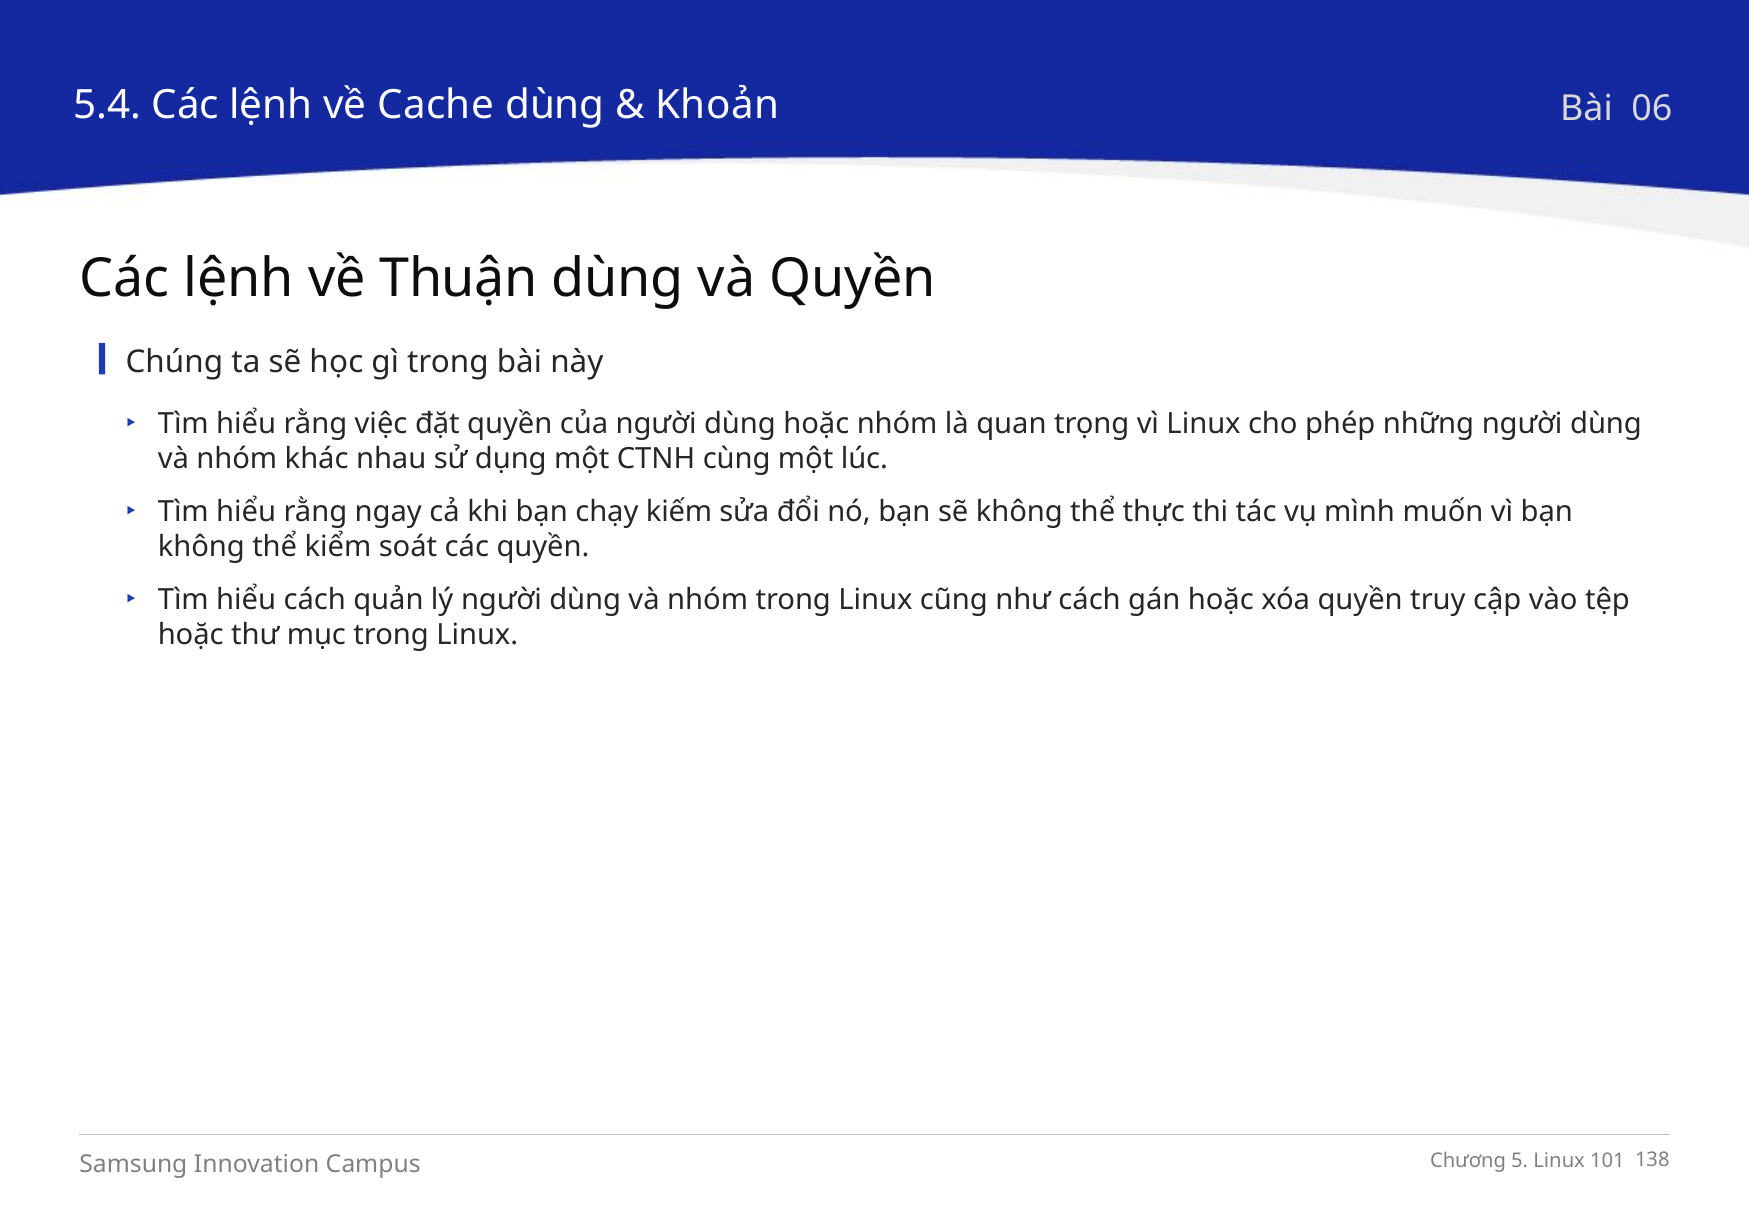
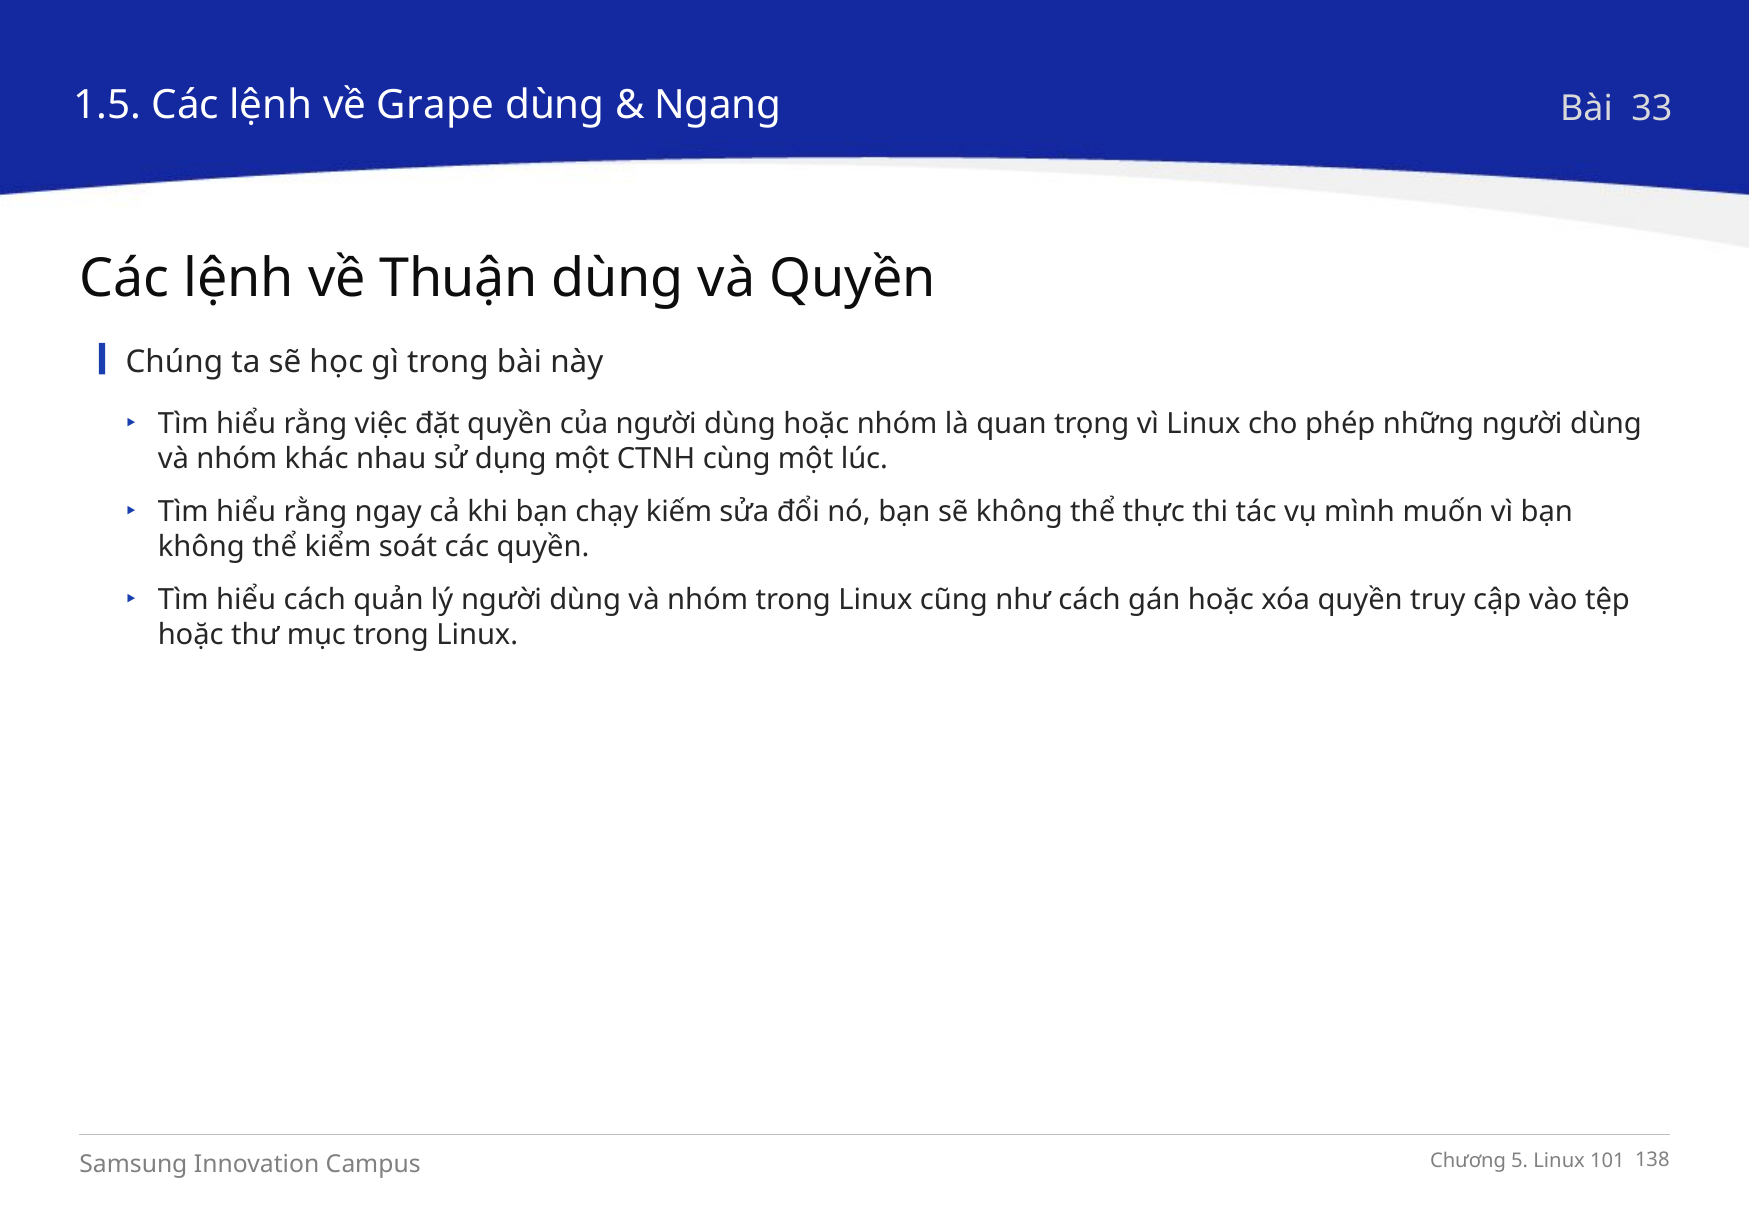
5.4: 5.4 -> 1.5 (107, 106)
Cache: Cache -> Grape (436, 106)
Khoản: Khoản -> Ngang (718, 106)
06: 06 -> 33 (1652, 109)
